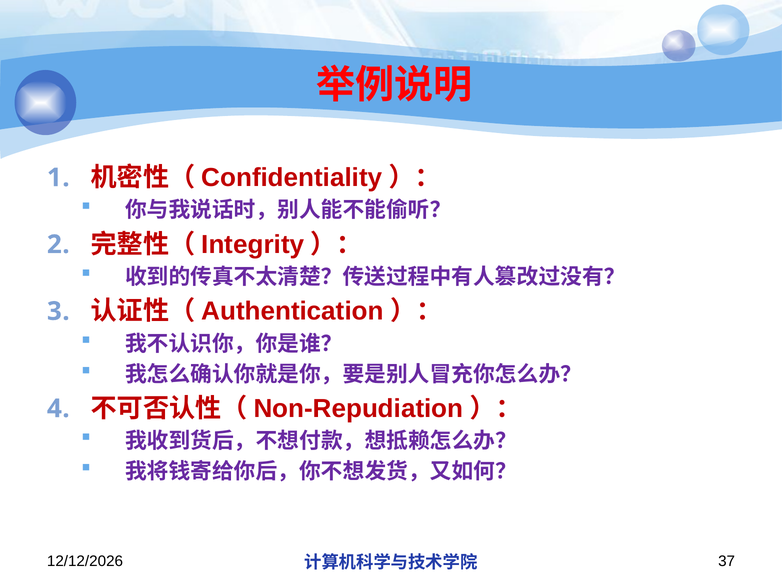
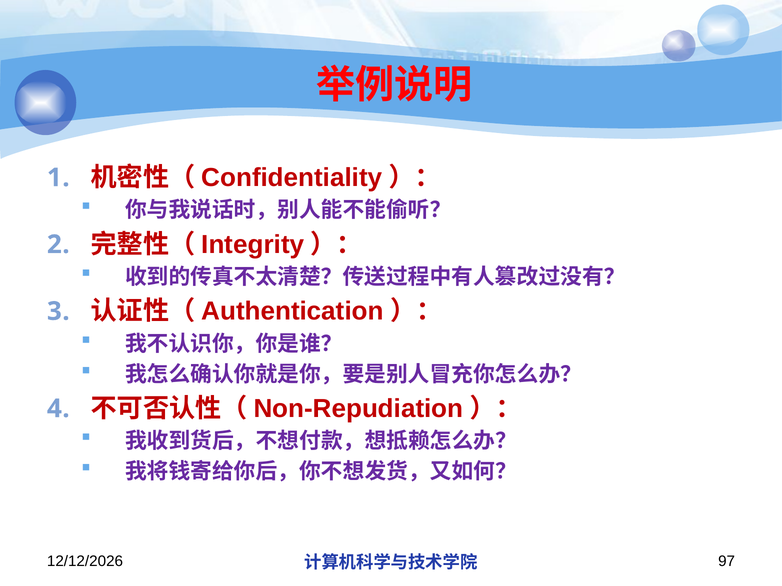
37: 37 -> 97 (727, 561)
